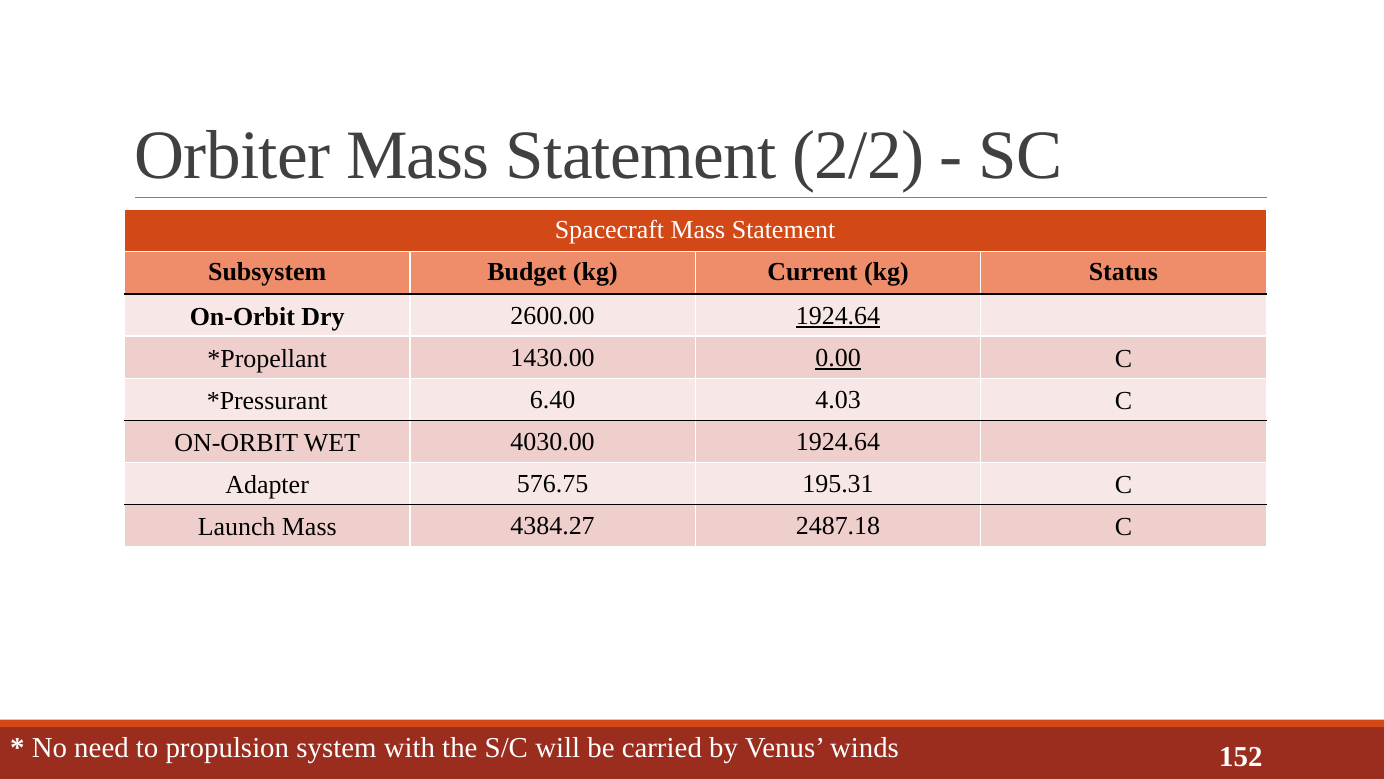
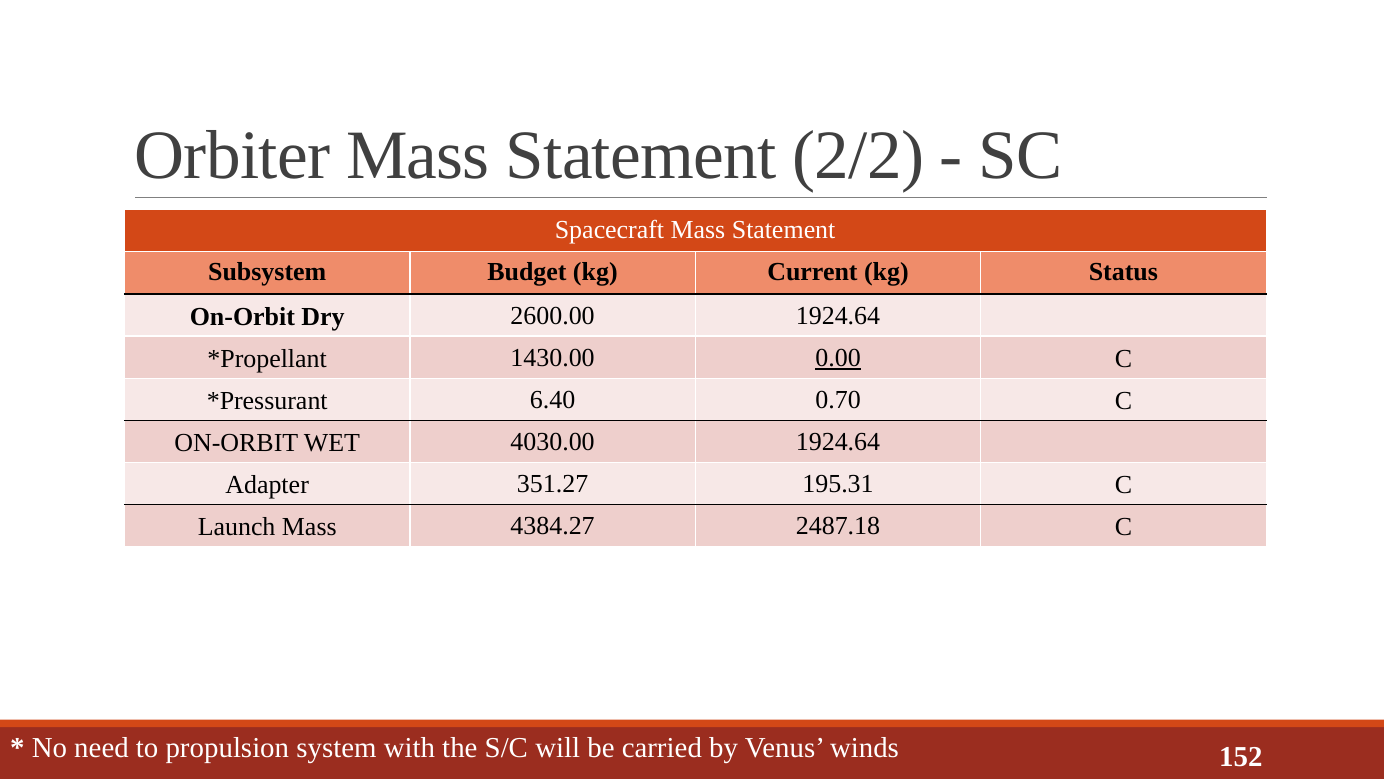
1924.64 underline: present -> none (838, 316)
4.03: 4.03 -> 0.70 (838, 400)
576.75: 576.75 -> 351.27 (553, 484)
